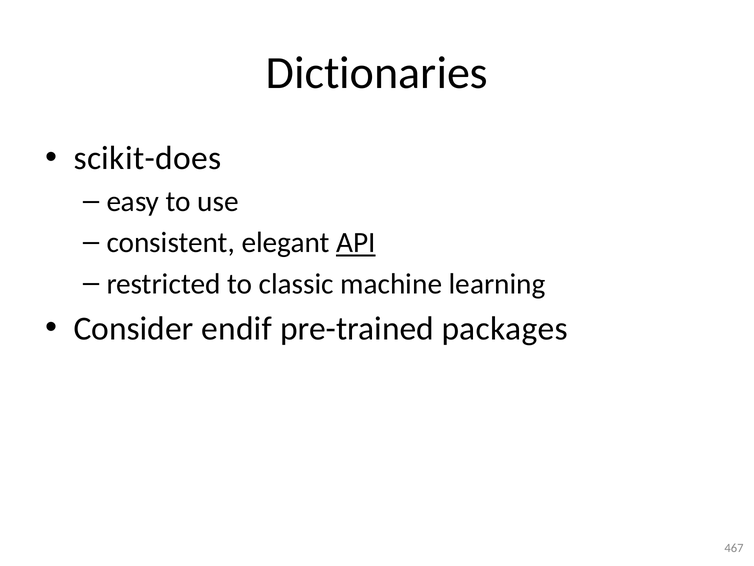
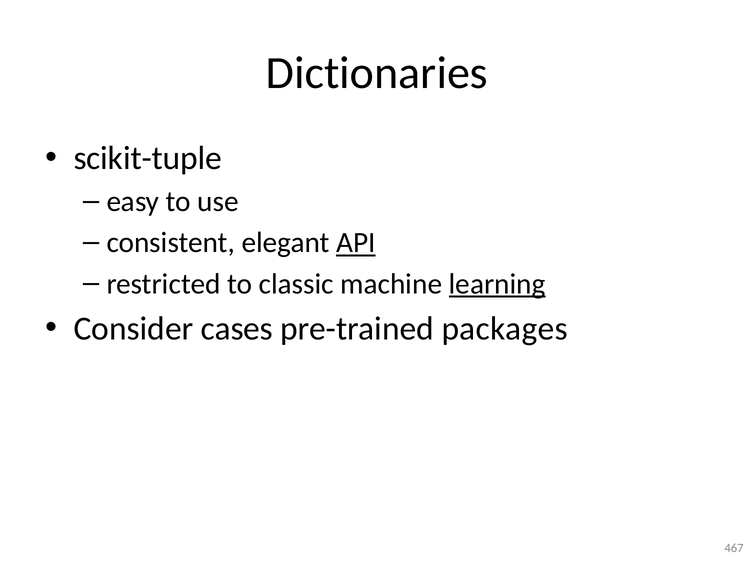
scikit-does: scikit-does -> scikit-tuple (148, 158)
learning underline: none -> present (497, 284)
endif: endif -> cases (237, 328)
